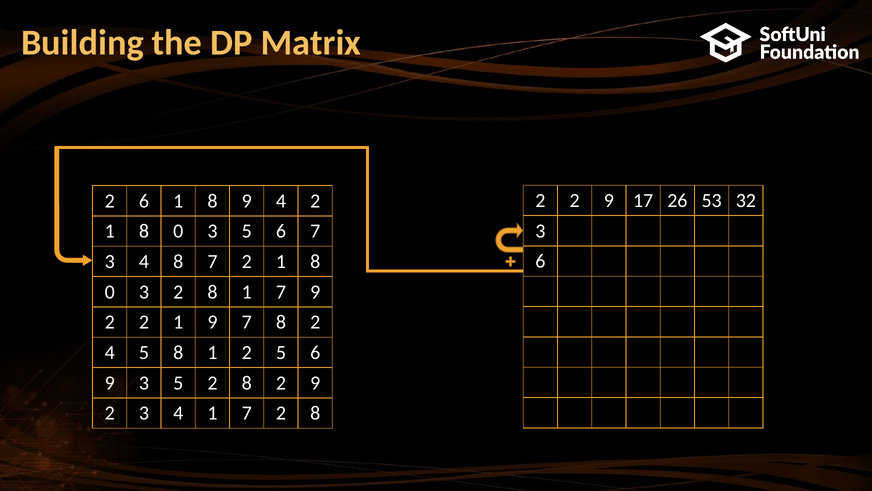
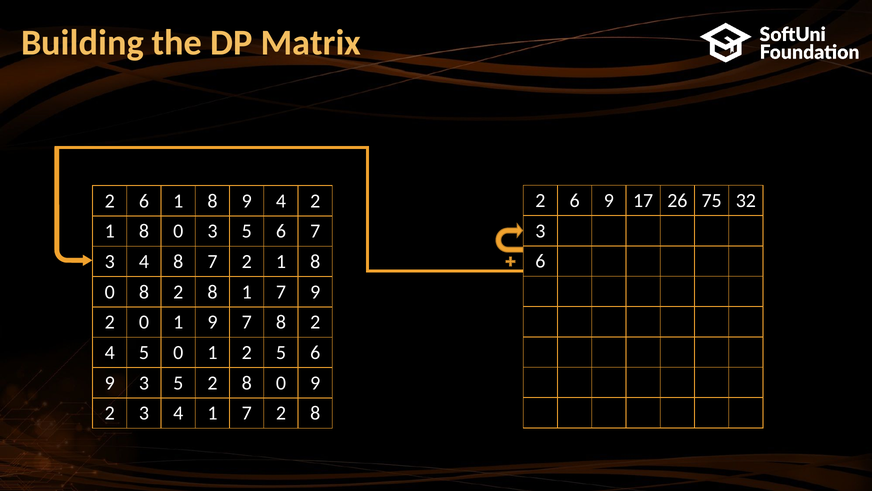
2: 2 -> 6 (575, 200)
53: 53 -> 75 (712, 200)
3: 3 -> 8 (144, 292)
2: 2 -> 0 (144, 322)
5 8: 8 -> 0 (178, 352)
5 2 8 2: 2 -> 0 (281, 383)
